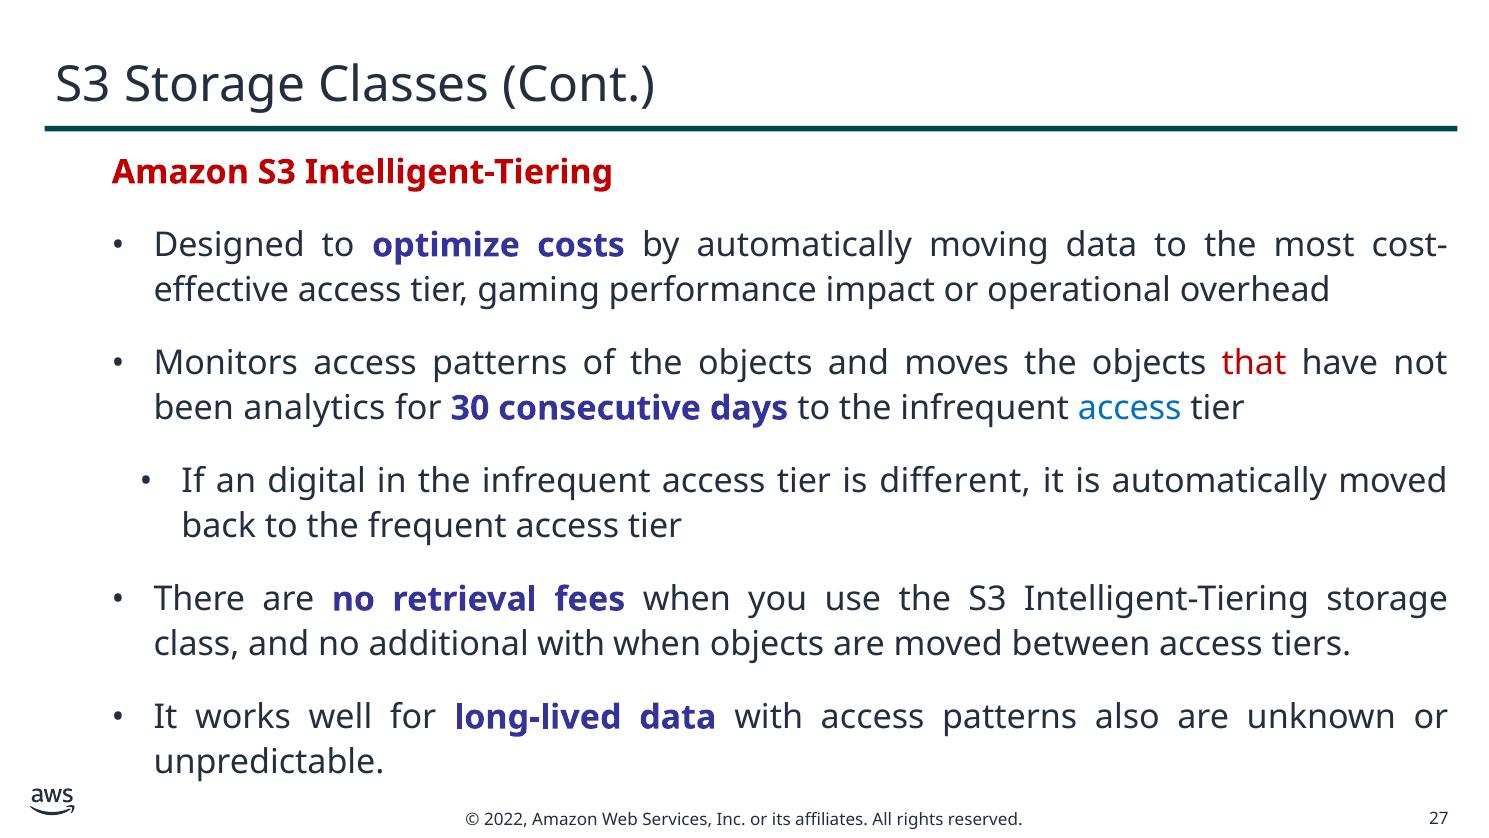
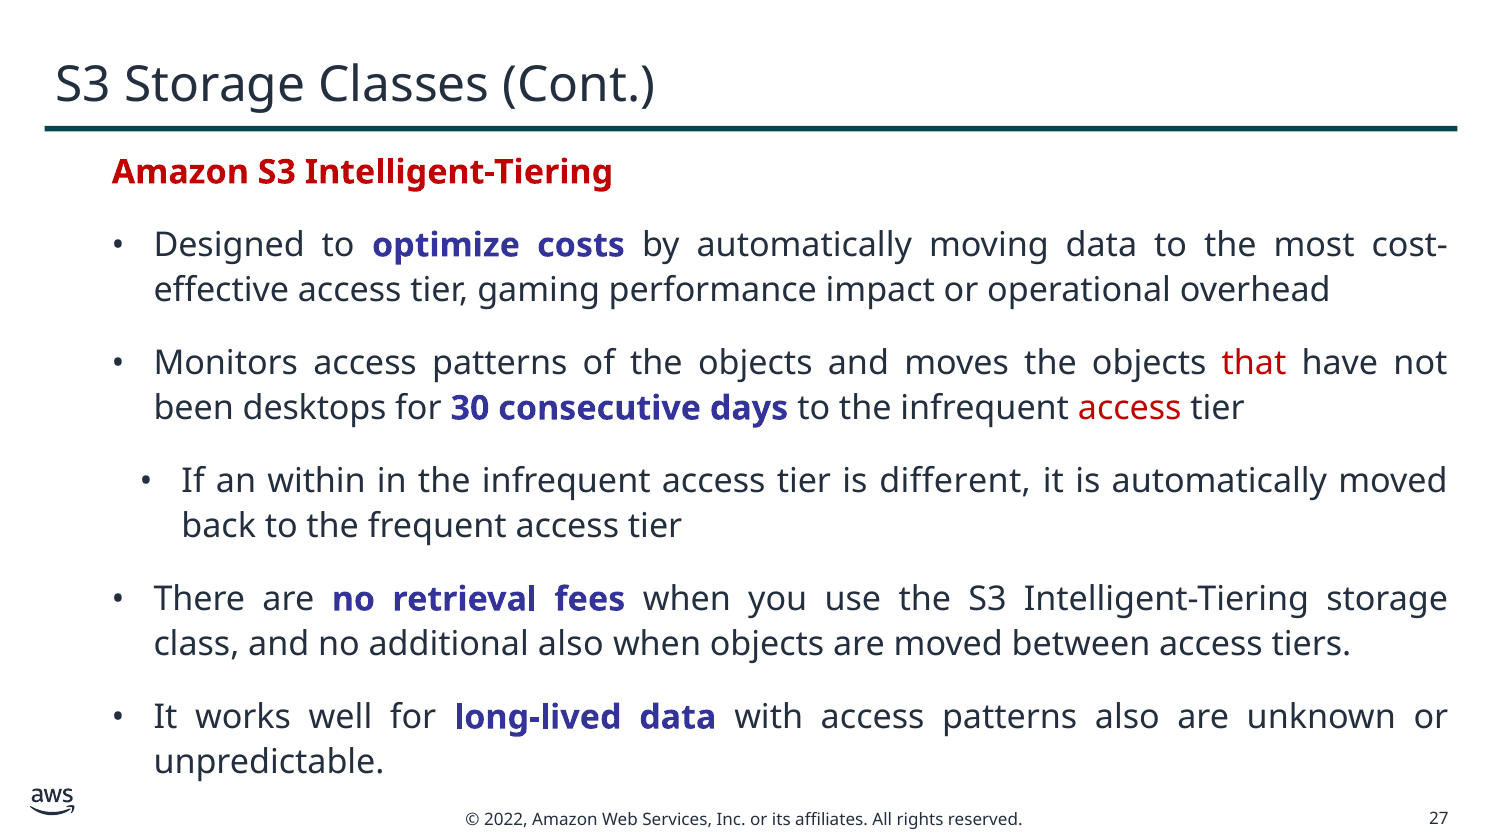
analytics: analytics -> desktops (315, 408)
access colour: blue -> red (1130, 408)
digital: digital -> within (317, 481)
additional with: with -> also (571, 644)
